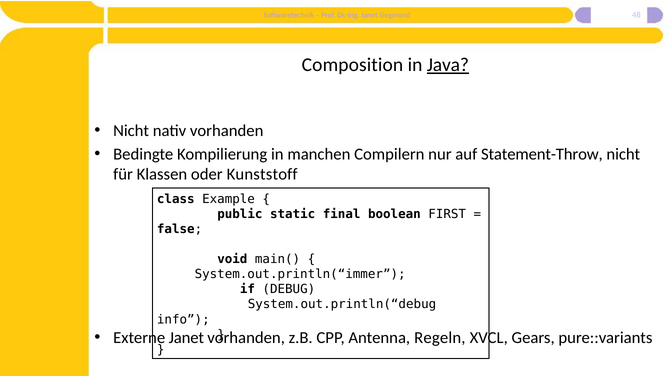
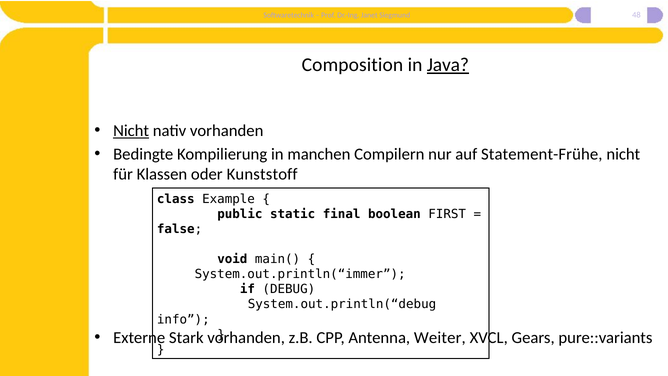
Nicht underline: none -> present (131, 131)
Statement-Throw: Statement-Throw -> Statement-Frühe (542, 154)
Externe Janet: Janet -> Stark (186, 338)
Regeln: Regeln -> Weiter (440, 338)
